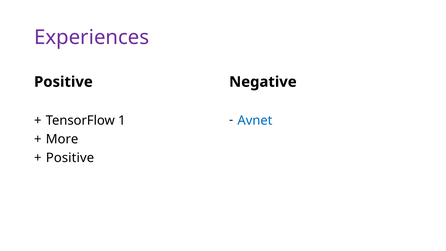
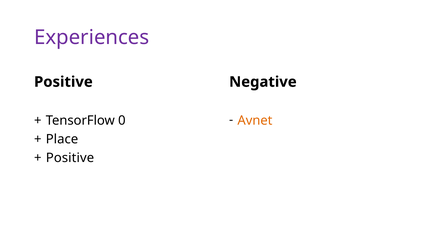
Avnet colour: blue -> orange (255, 120)
1: 1 -> 0 (122, 120)
More: More -> Place (62, 139)
